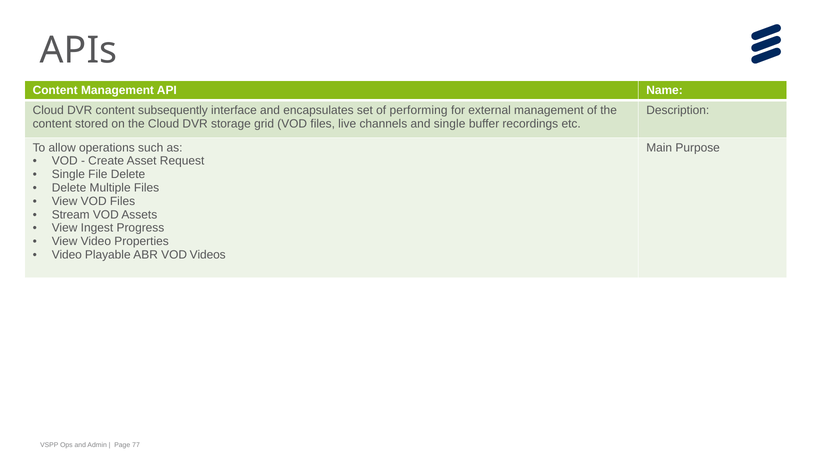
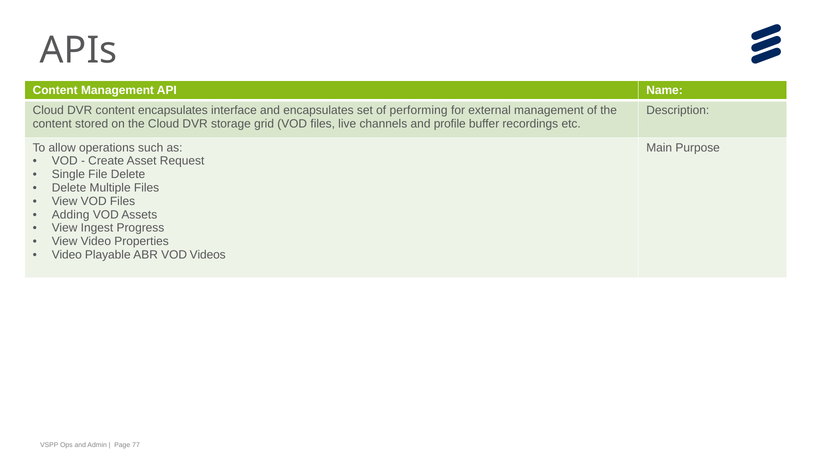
content subsequently: subsequently -> encapsulates (173, 110)
and single: single -> profile (450, 124)
Stream: Stream -> Adding (71, 214)
